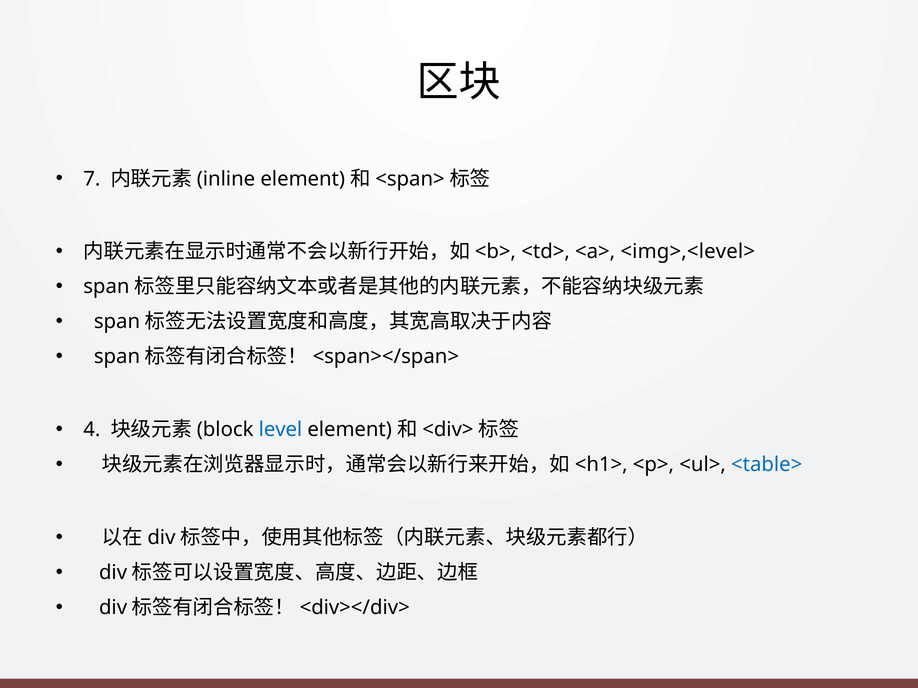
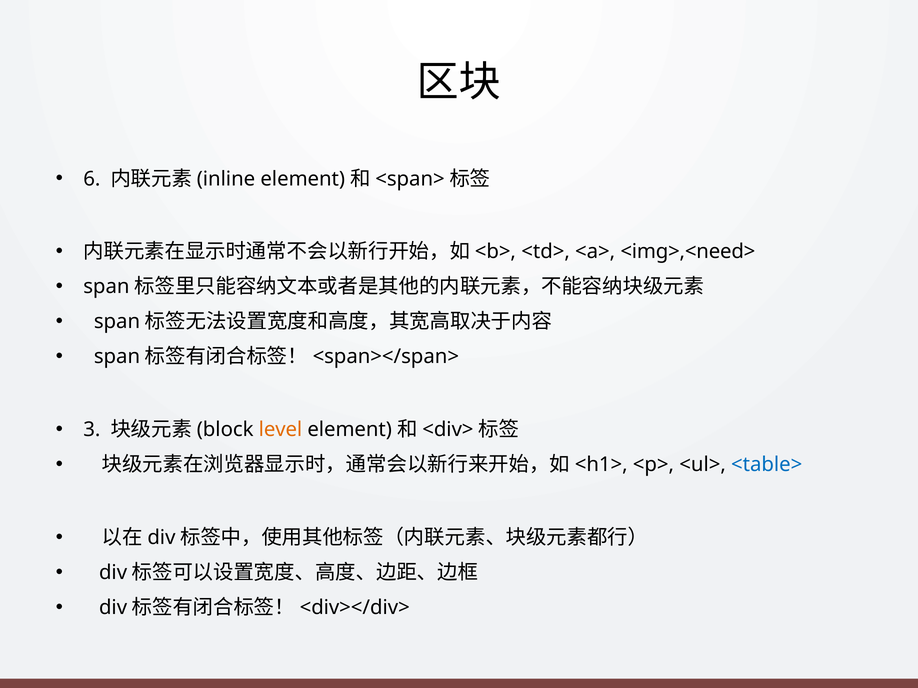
7: 7 -> 6 (92, 179)
<img>,<level>: <img>,<level> -> <img>,<need> (688, 252)
4: 4 -> 3 (92, 430)
level colour: blue -> orange (280, 430)
